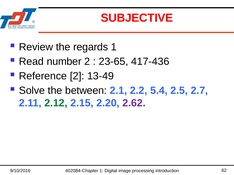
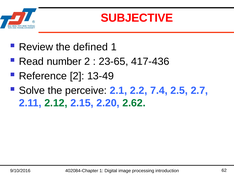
regards: regards -> defined (91, 47)
between: between -> perceive (86, 91)
5.4: 5.4 -> 7.4 (159, 91)
2.62 colour: purple -> green (134, 103)
